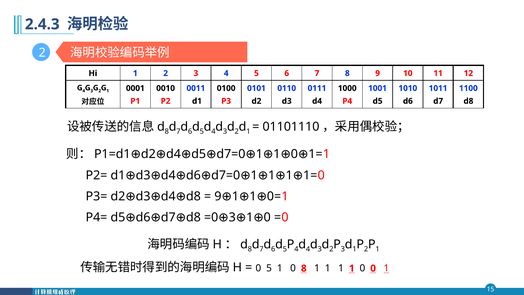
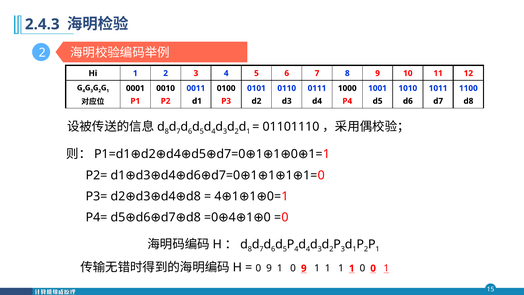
9: 9 -> 4 (218, 196)
=0 3: 3 -> 4 (232, 217)
5: 5 -> 9 (269, 268)
1 0 8: 8 -> 9 (304, 268)
